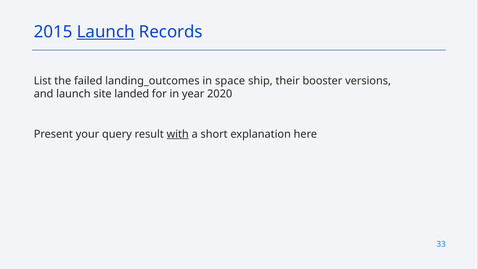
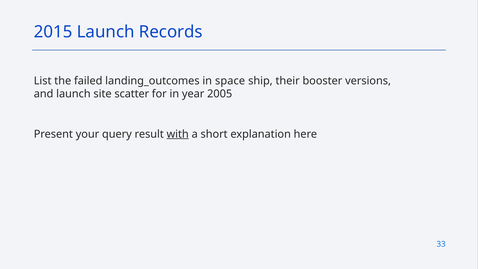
Launch underline: present -> none (106, 32)
landed: landed -> scatter (132, 94)
2020: 2020 -> 2005 (220, 94)
